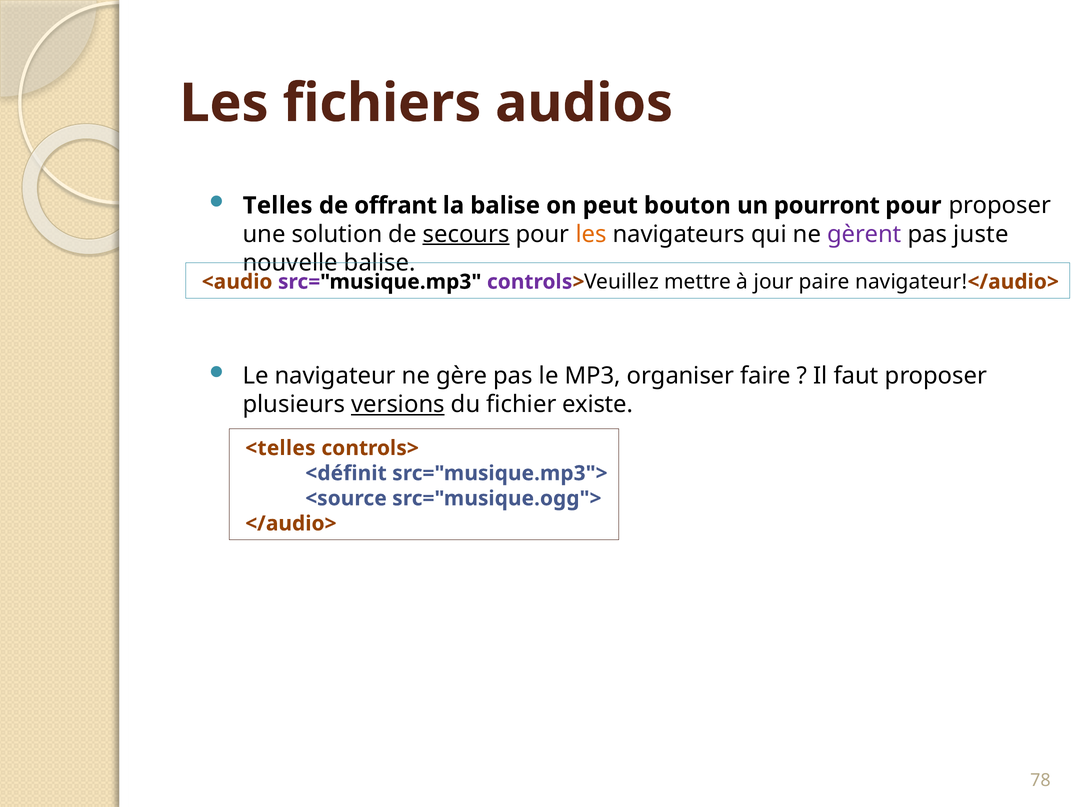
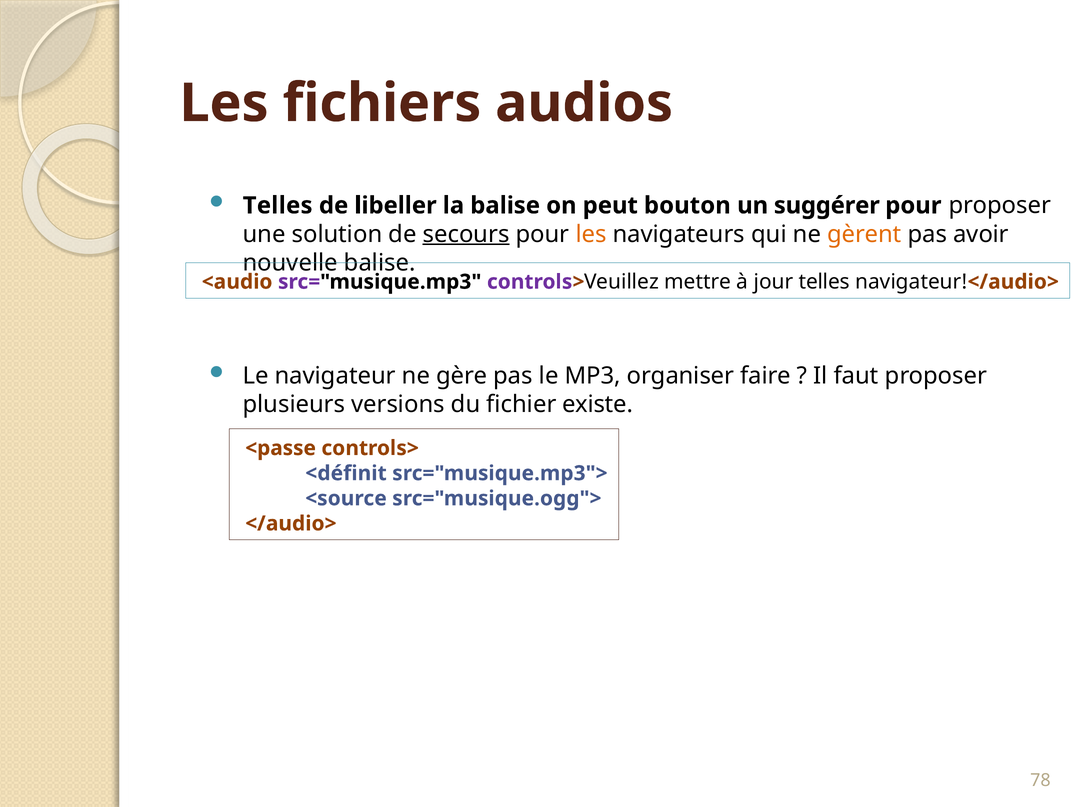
offrant: offrant -> libeller (396, 205)
pourront: pourront -> suggérer (827, 205)
gèrent colour: purple -> orange (864, 234)
juste: juste -> avoir (981, 234)
jour paire: paire -> telles (824, 282)
versions underline: present -> none (398, 405)
<telles: <telles -> <passe (281, 448)
